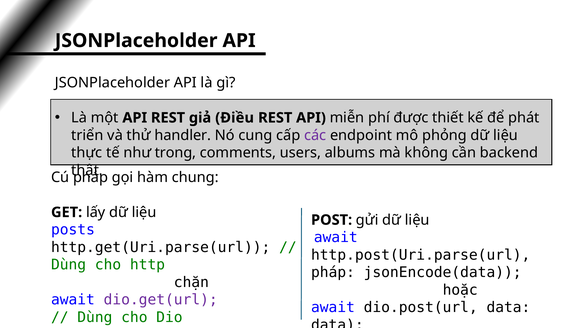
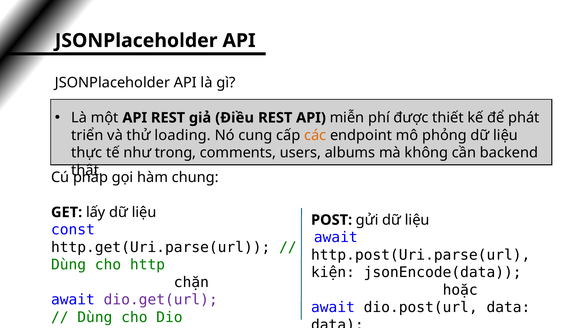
handler: handler -> loading (183, 135)
các colour: purple -> orange (315, 135)
posts: posts -> const (73, 230)
pháp: pháp -> kiện (333, 272)
